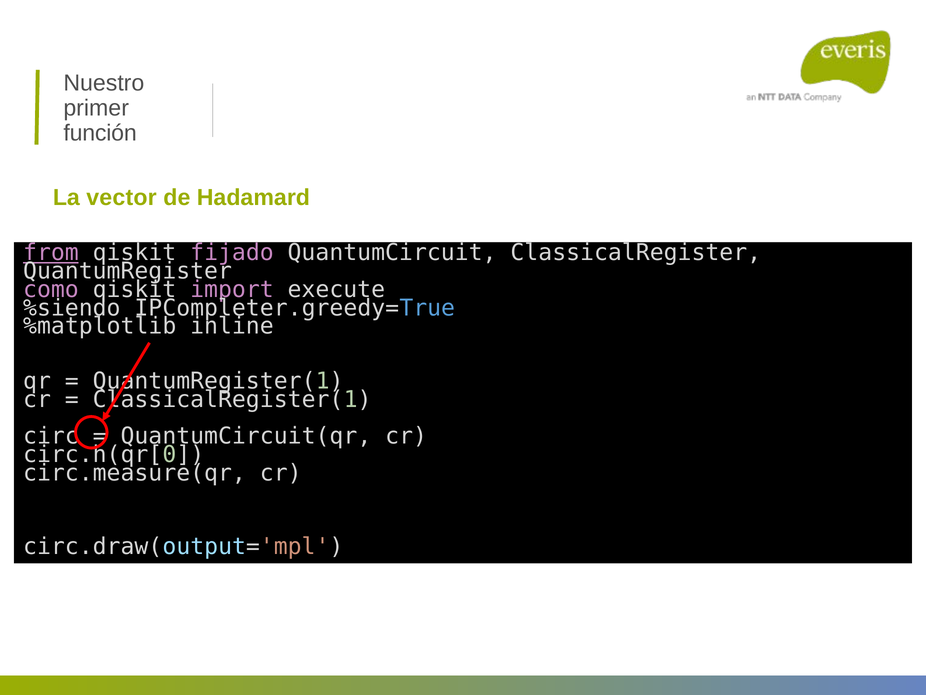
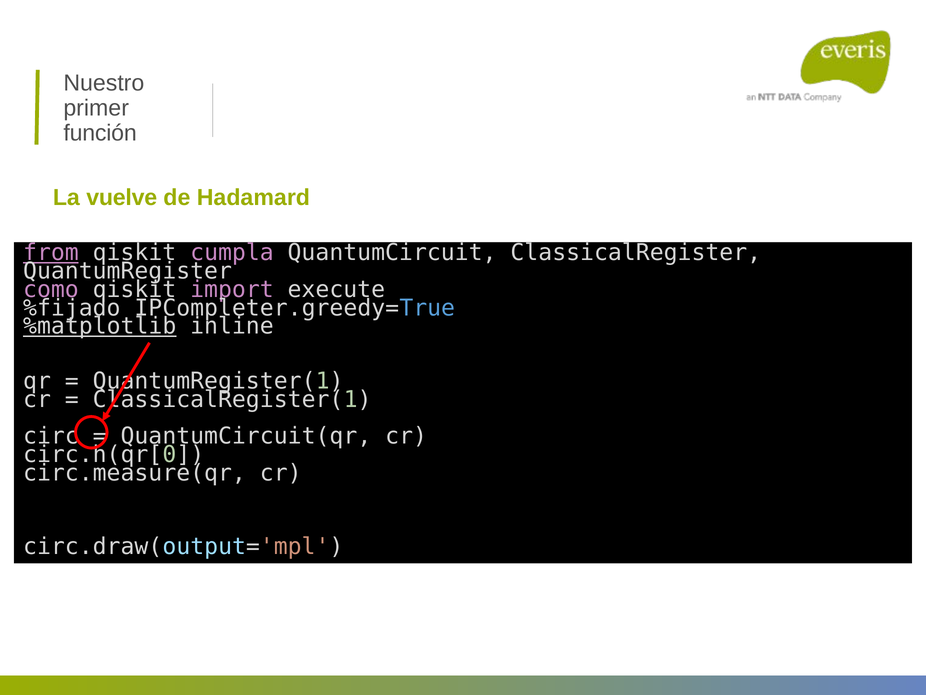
vector: vector -> vuelve (122, 198)
fijado: fijado -> cumpla (232, 253)
%siendo: %siendo -> %fijado (72, 308)
%matplotlib underline: none -> present (100, 326)
